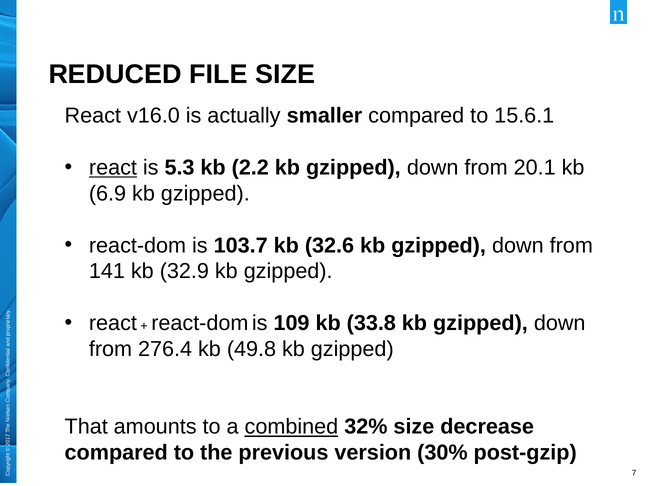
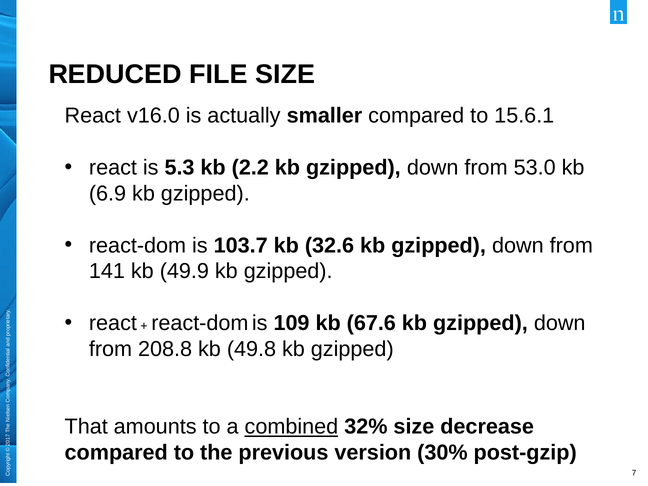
react underline: present -> none (113, 168)
20.1: 20.1 -> 53.0 (535, 168)
32.9: 32.9 -> 49.9 (184, 271)
33.8: 33.8 -> 67.6 (371, 323)
276.4: 276.4 -> 208.8 (165, 349)
